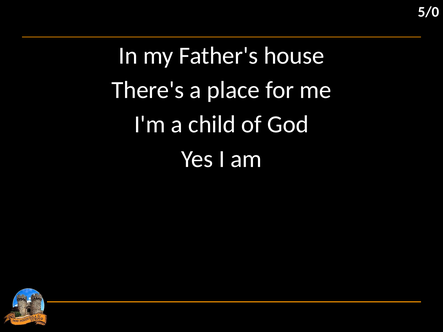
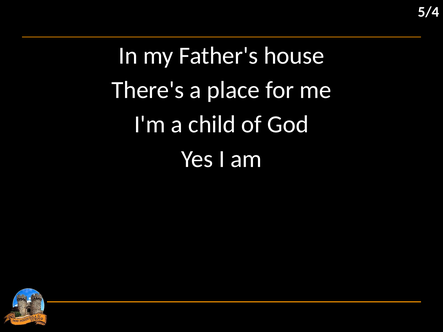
5/0: 5/0 -> 5/4 (428, 12)
